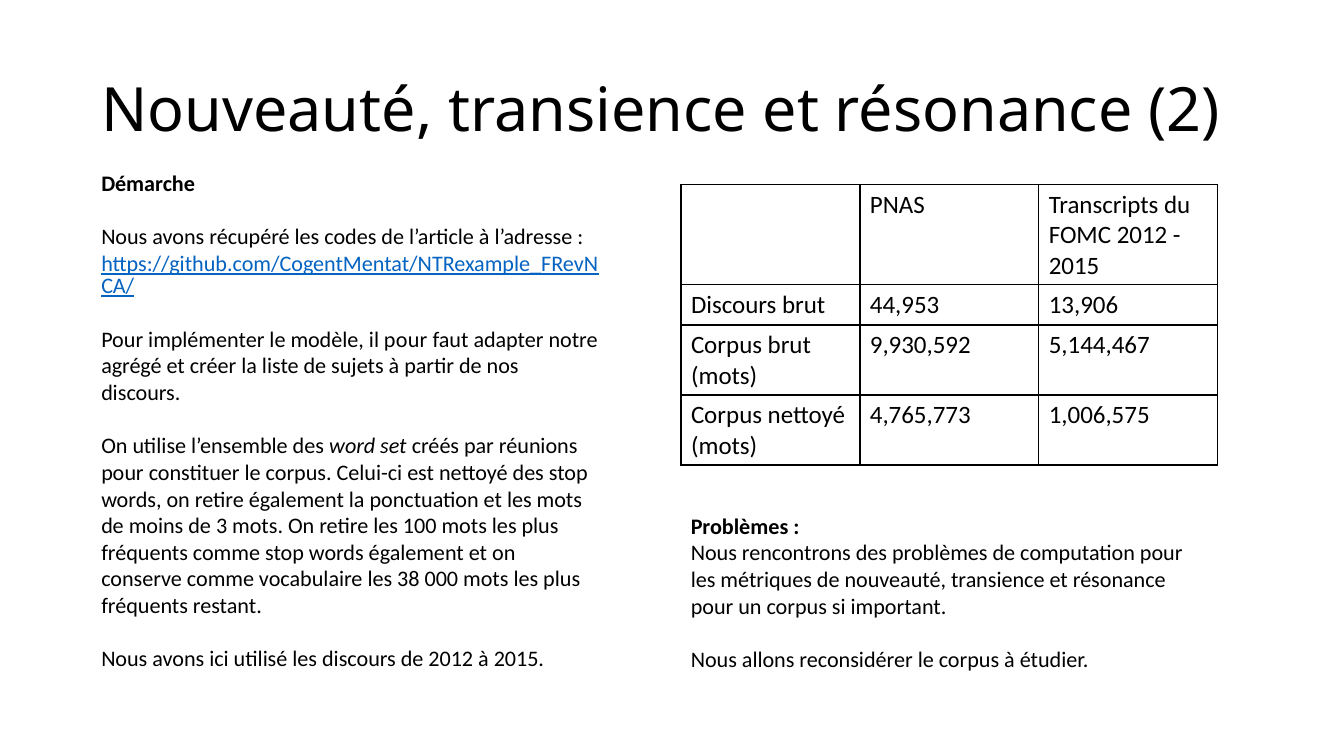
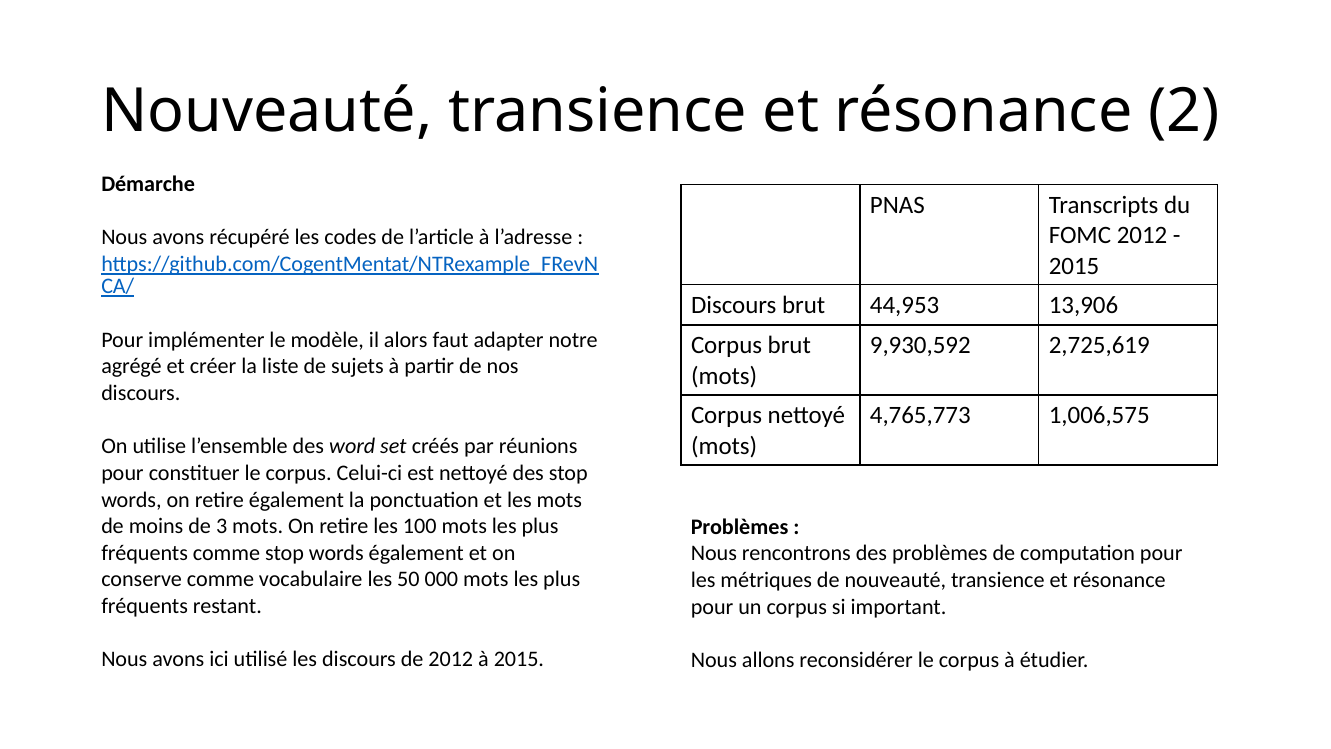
il pour: pour -> alors (406, 340)
5,144,467: 5,144,467 -> 2,725,619 (1099, 345)
38: 38 -> 50 (408, 579)
